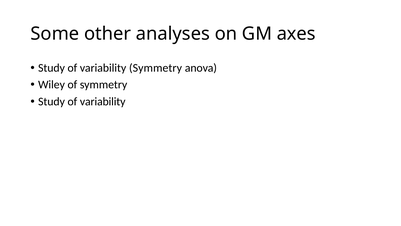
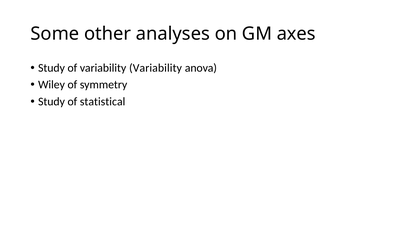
variability Symmetry: Symmetry -> Variability (156, 68)
variability: variability -> statistical (103, 101)
